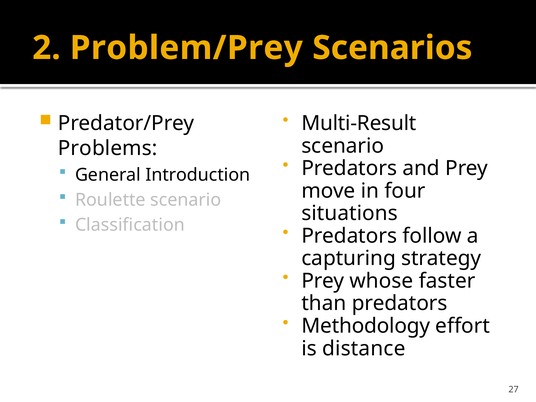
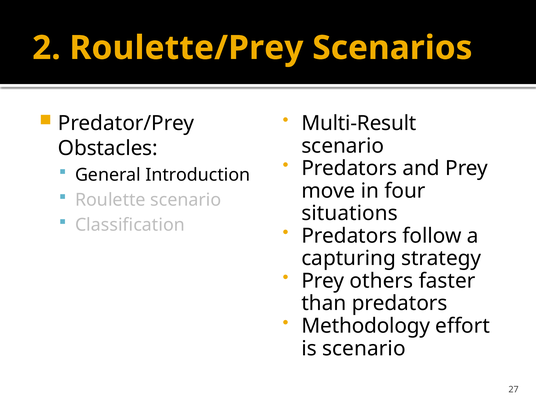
Problem/Prey: Problem/Prey -> Roulette/Prey (186, 48)
Problems: Problems -> Obstacles (108, 148)
whose: whose -> others (381, 281)
is distance: distance -> scenario (364, 348)
